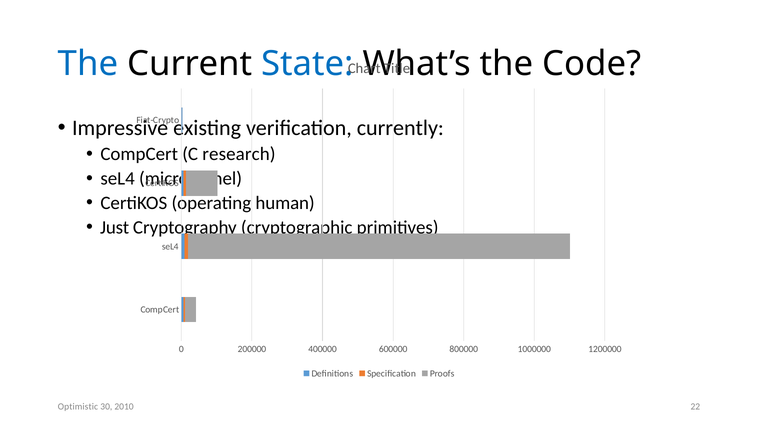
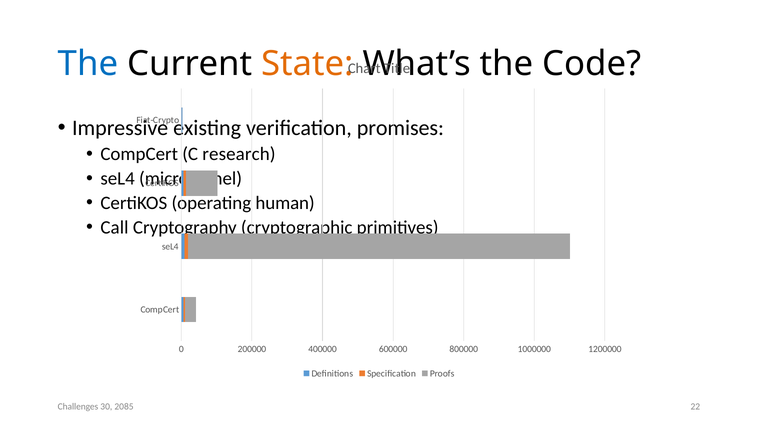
State colour: blue -> orange (307, 64)
currently: currently -> promises (400, 128)
Just: Just -> Call (114, 227)
Optimistic: Optimistic -> Challenges (78, 407)
2010: 2010 -> 2085 (124, 407)
